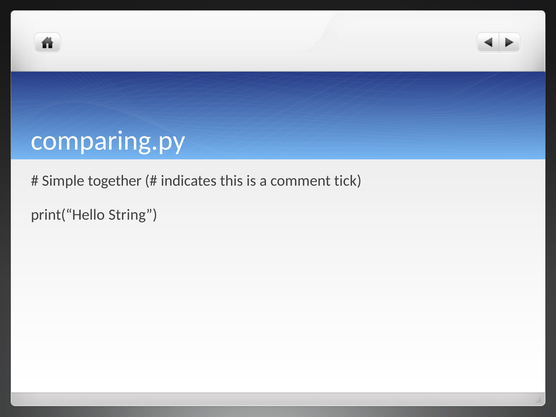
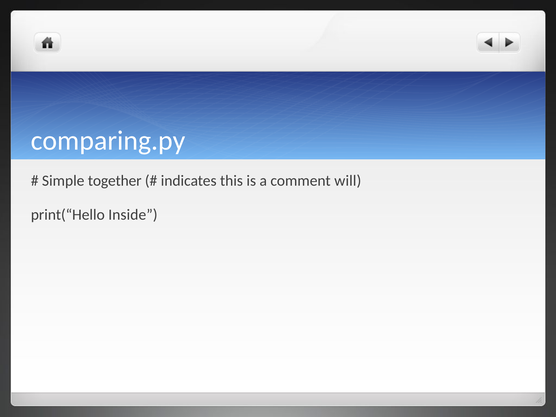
tick: tick -> will (348, 181)
String: String -> Inside (133, 215)
